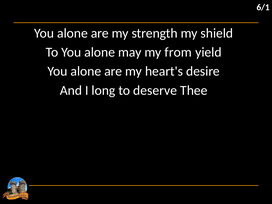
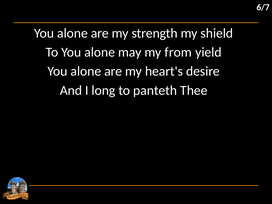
6/1: 6/1 -> 6/7 (263, 7)
deserve: deserve -> panteth (155, 90)
